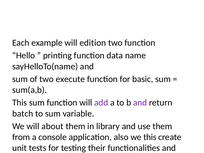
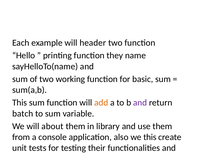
edition: edition -> header (93, 43)
data: data -> they (115, 55)
execute: execute -> working (70, 79)
add colour: purple -> orange (101, 103)
